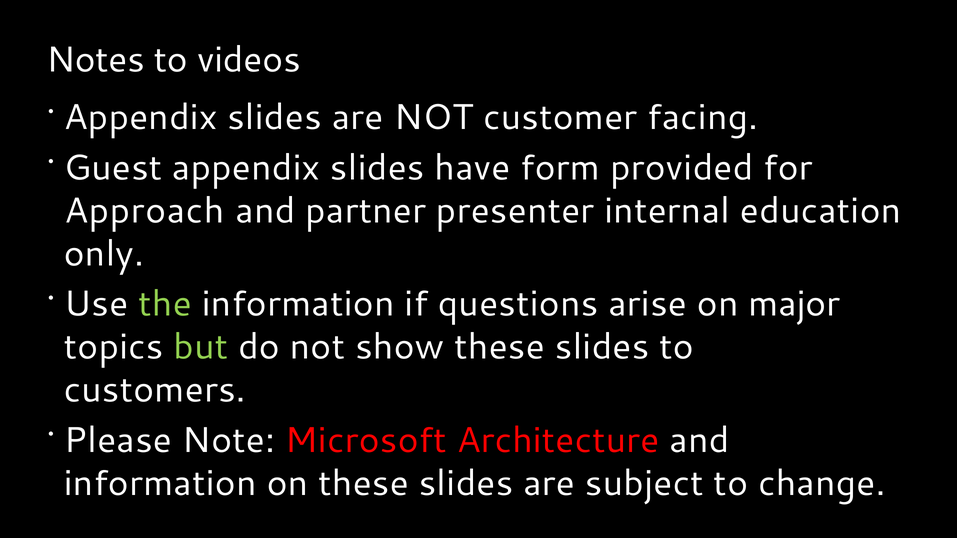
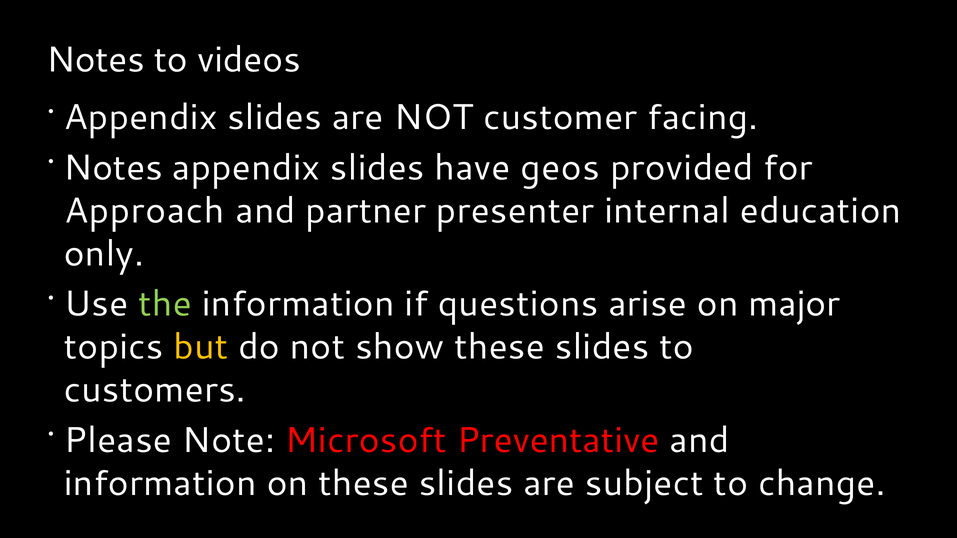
Guest: Guest -> Notes (113, 168)
form: form -> geos (560, 168)
but colour: light green -> yellow (201, 347)
Architecture: Architecture -> Preventative (558, 441)
